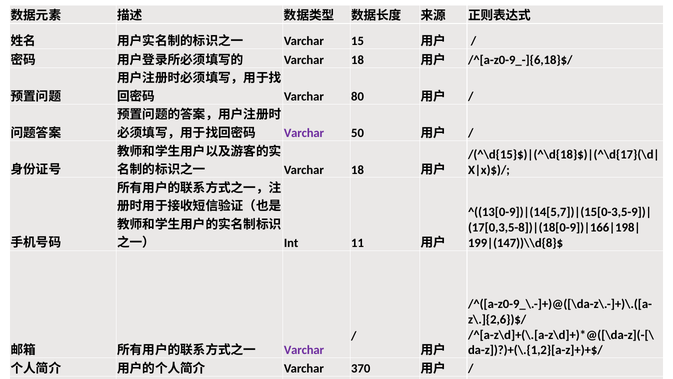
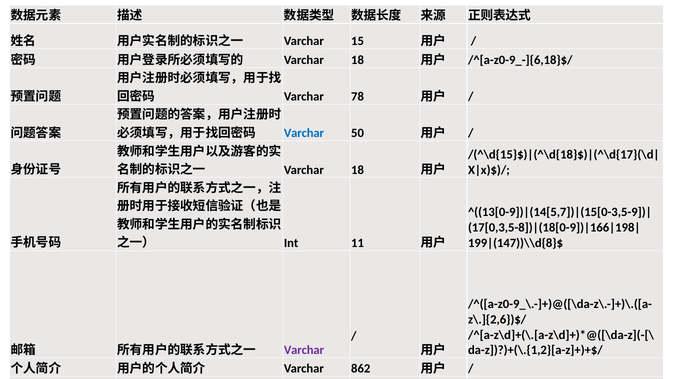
80: 80 -> 78 (358, 97)
Varchar colour: purple -> blue (304, 133)
370: 370 -> 862 (361, 368)
